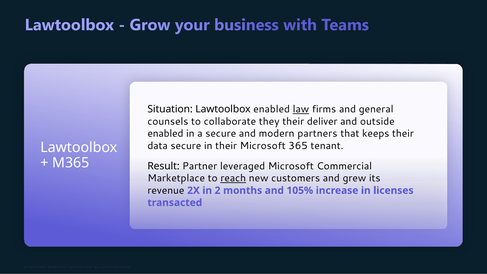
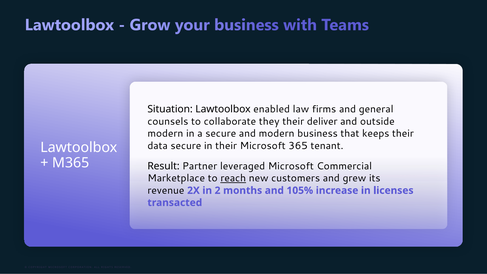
law underline: present -> none (301, 109)
enabled: enabled -> modern (165, 134)
partners: partners -> business (317, 134)
